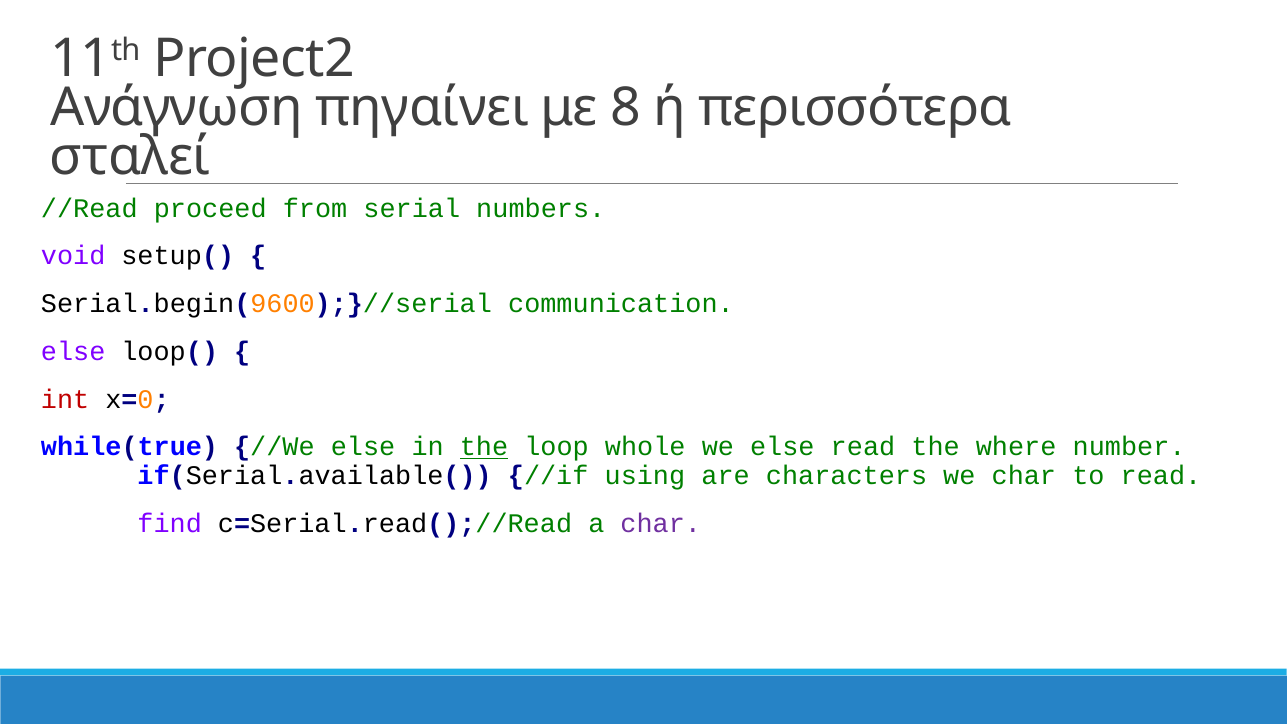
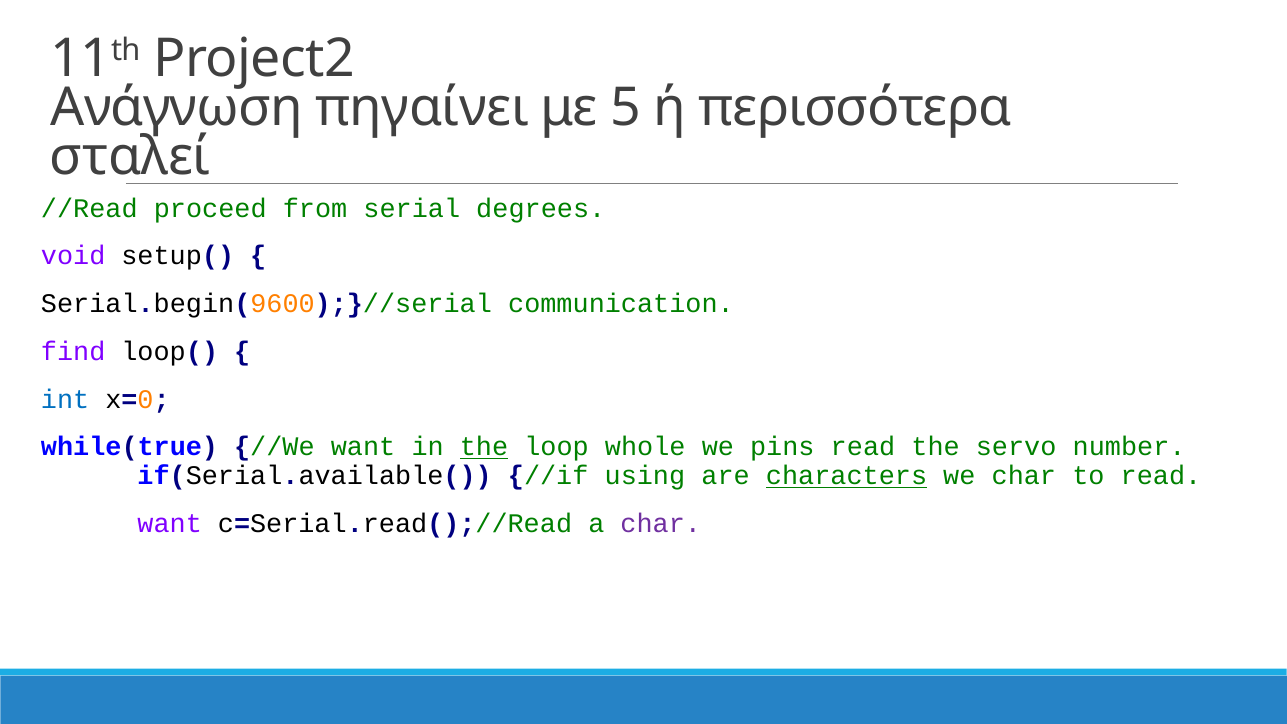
8: 8 -> 5 (625, 108)
numbers: numbers -> degrees (541, 208)
else: else -> find (73, 352)
int colour: red -> blue (65, 399)
//We else: else -> want (363, 447)
we else: else -> pins (782, 447)
where: where -> servo (1016, 447)
characters underline: none -> present (847, 476)
find: find -> want (170, 524)
